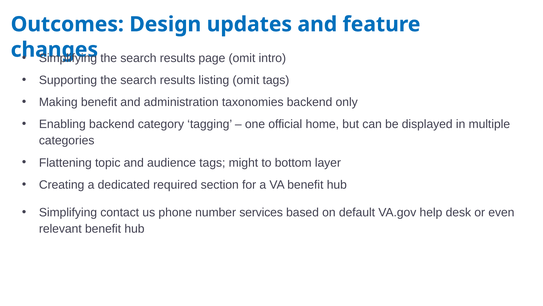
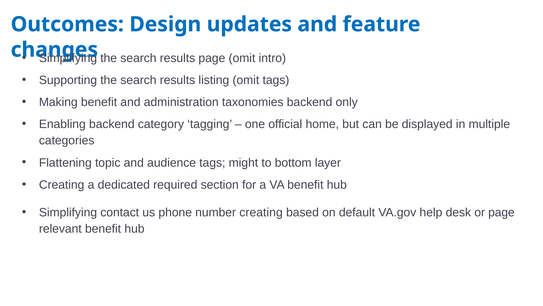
number services: services -> creating (261, 212)
or even: even -> page (501, 212)
